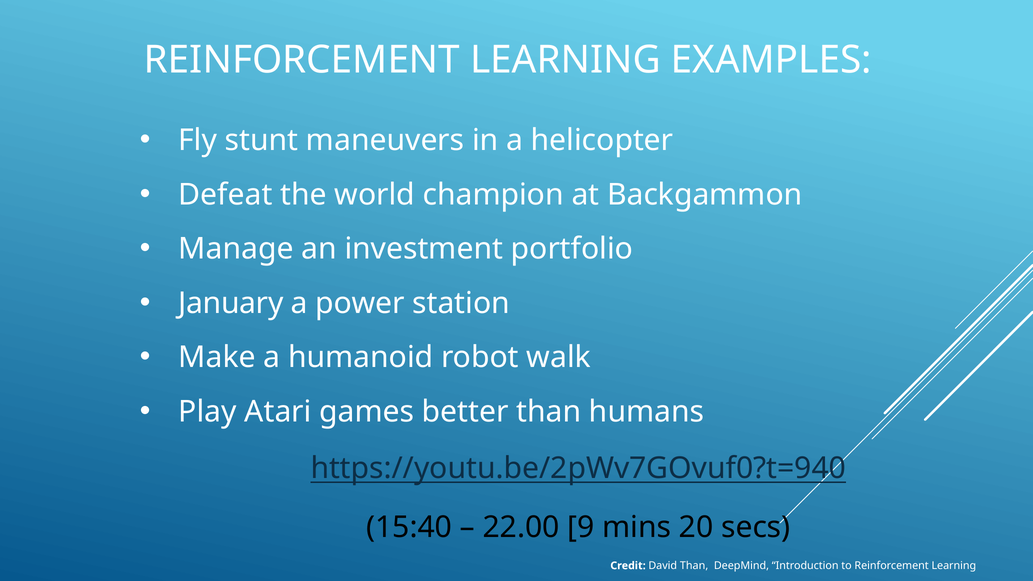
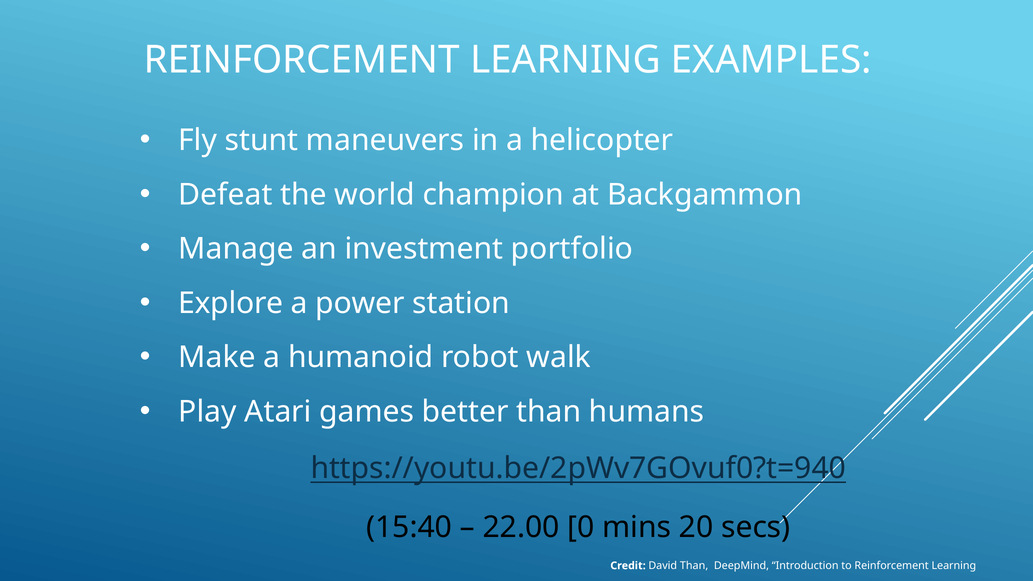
January: January -> Explore (231, 303)
9: 9 -> 0 (581, 527)
